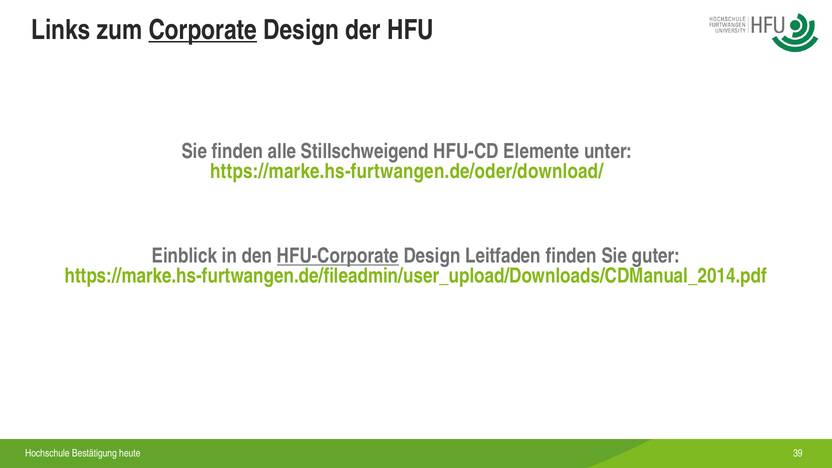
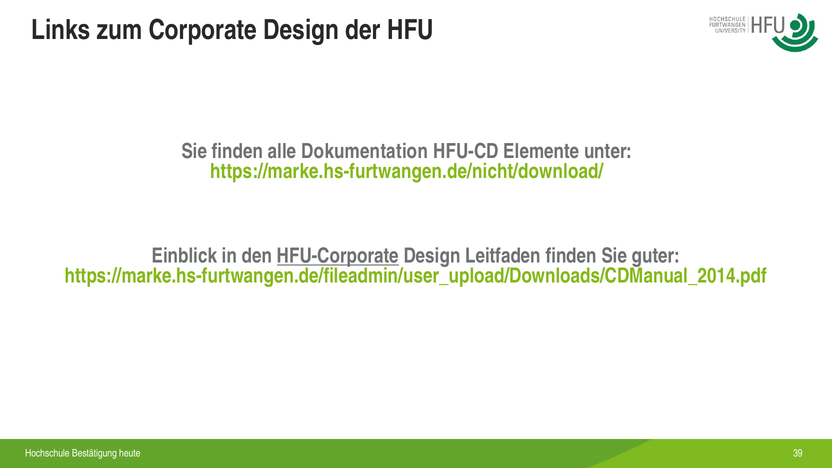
Corporate underline: present -> none (203, 30)
Stillschweigend: Stillschweigend -> Dokumentation (365, 151)
https://marke.hs-furtwangen.de/oder/download/: https://marke.hs-furtwangen.de/oder/download/ -> https://marke.hs-furtwangen.de/nicht/download/ (407, 171)
